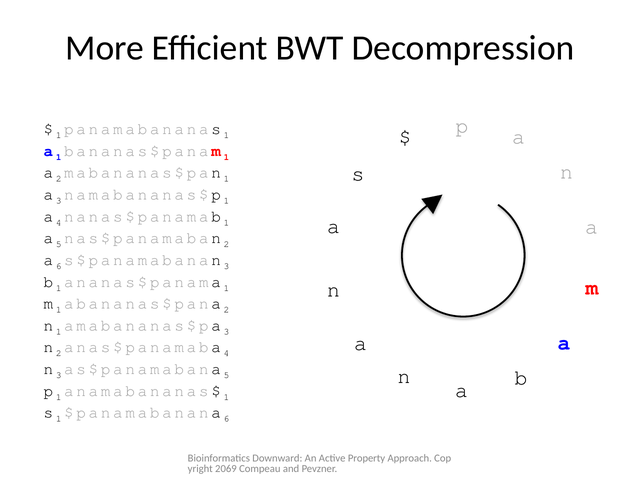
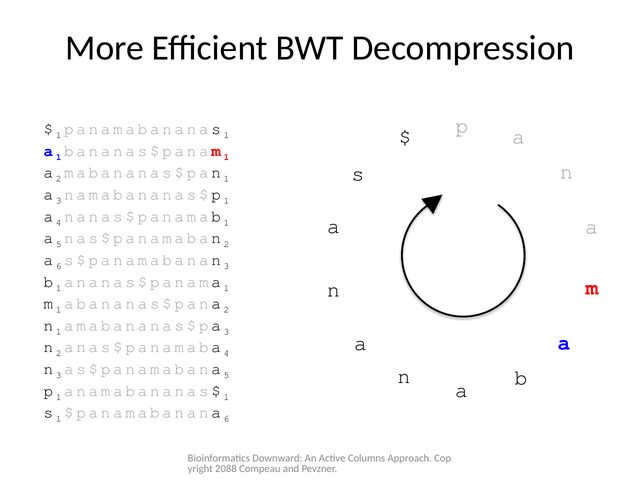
Property: Property -> Columns (367, 458)
2069: 2069 -> 2088 (226, 469)
